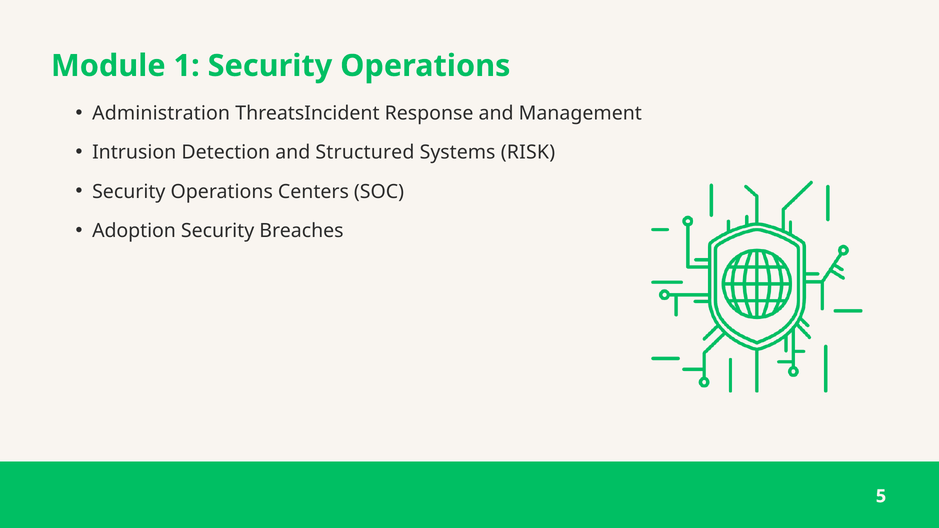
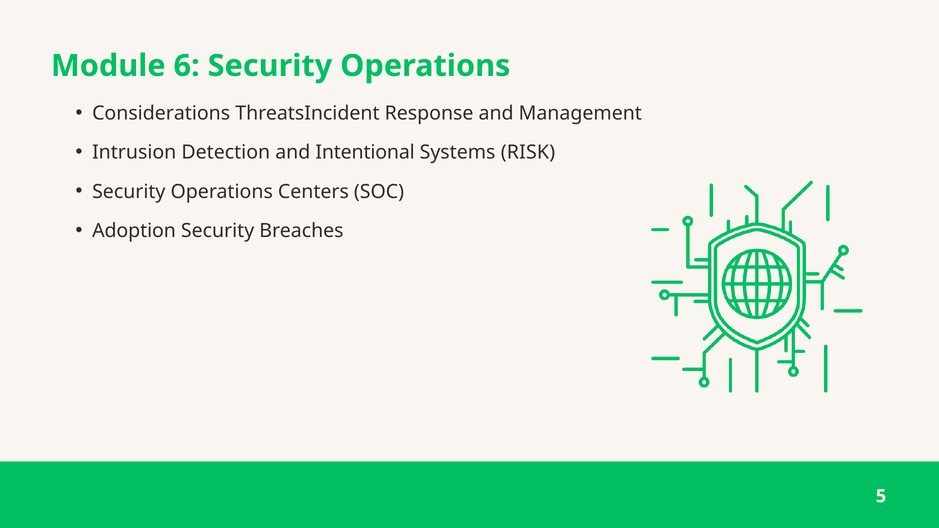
1: 1 -> 6 (187, 66)
Administration: Administration -> Considerations (161, 113)
Structured: Structured -> Intentional (365, 152)
